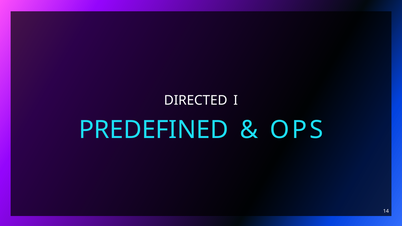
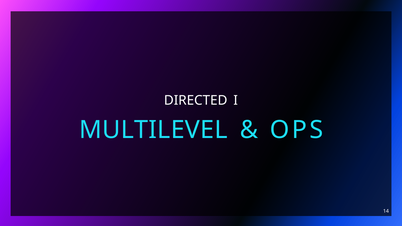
PREDEFINED: PREDEFINED -> MULTILEVEL (153, 130)
